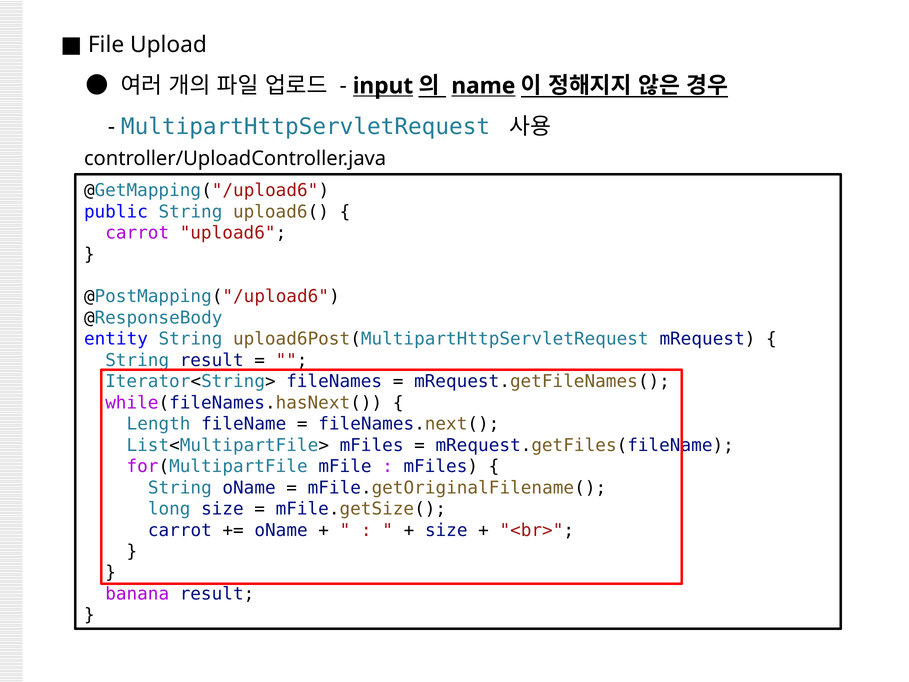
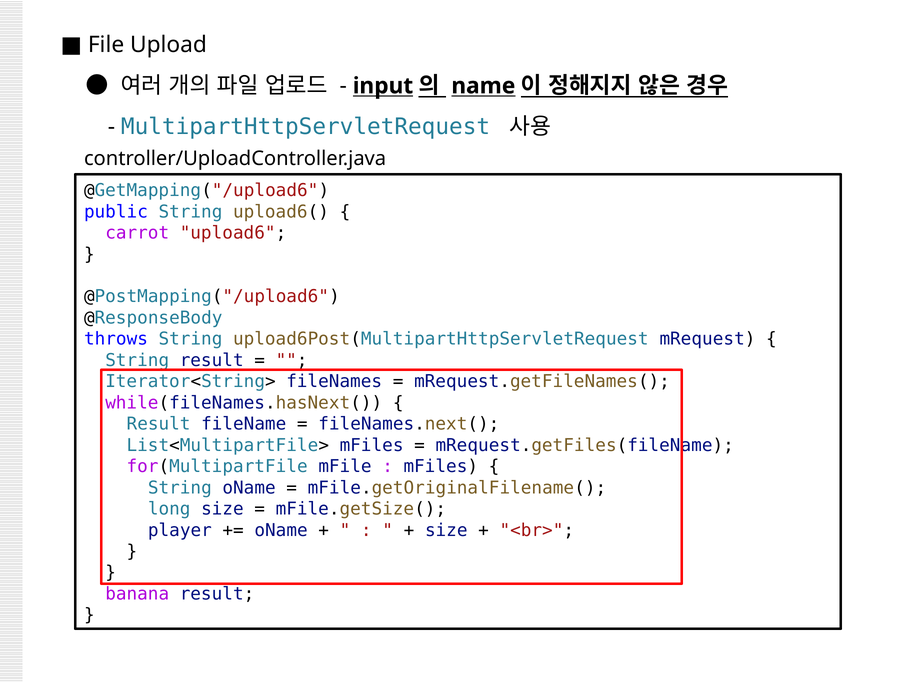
entity: entity -> throws (116, 339)
Length: Length -> Result (159, 424)
carrot: carrot -> player (180, 530)
